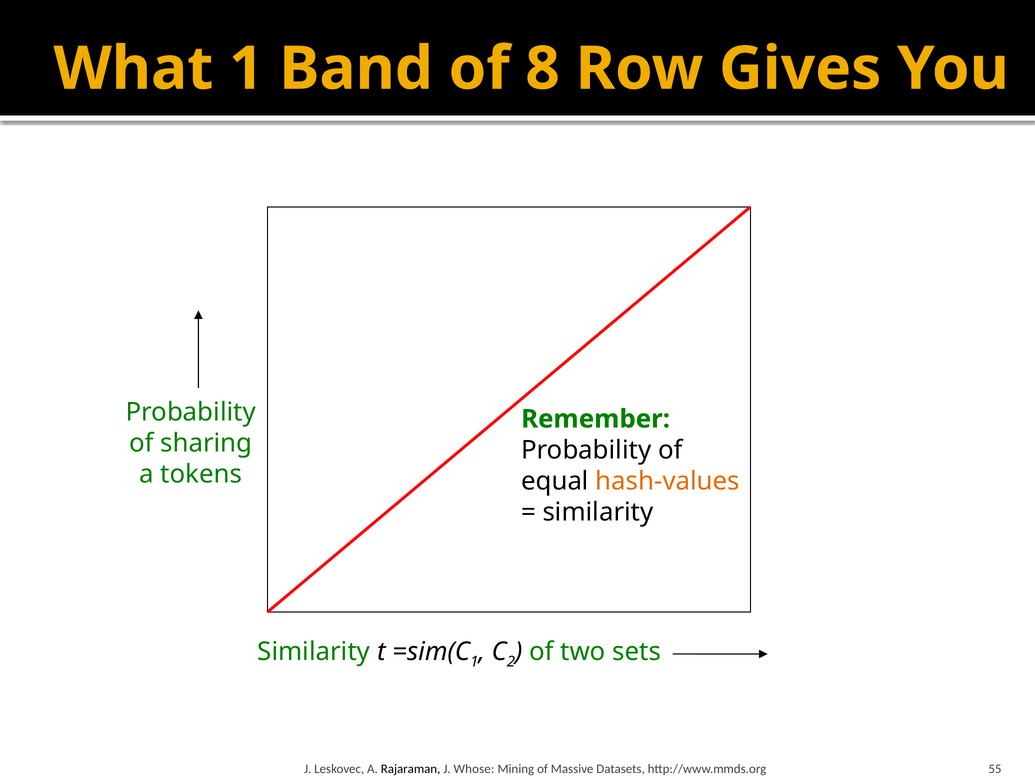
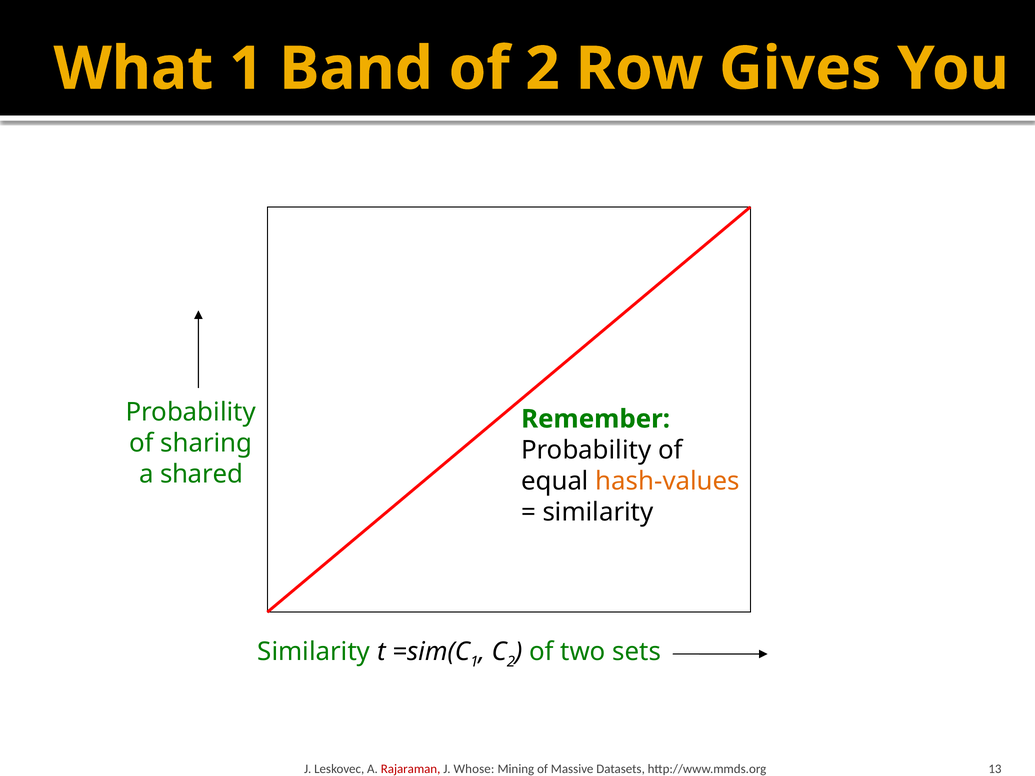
of 8: 8 -> 2 (543, 69)
tokens: tokens -> shared (202, 474)
Rajaraman colour: black -> red (411, 769)
55: 55 -> 13 (995, 769)
